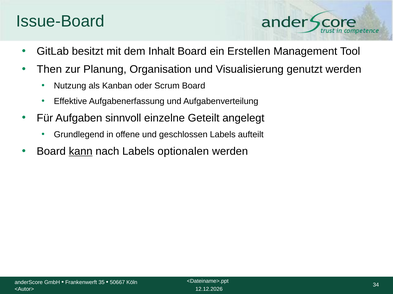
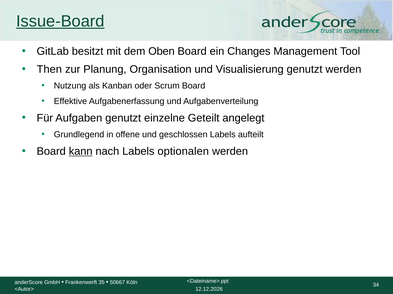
Issue-Board underline: none -> present (60, 21)
Inhalt: Inhalt -> Oben (161, 51)
Erstellen: Erstellen -> Changes (249, 51)
Aufgaben sinnvoll: sinnvoll -> genutzt (123, 118)
